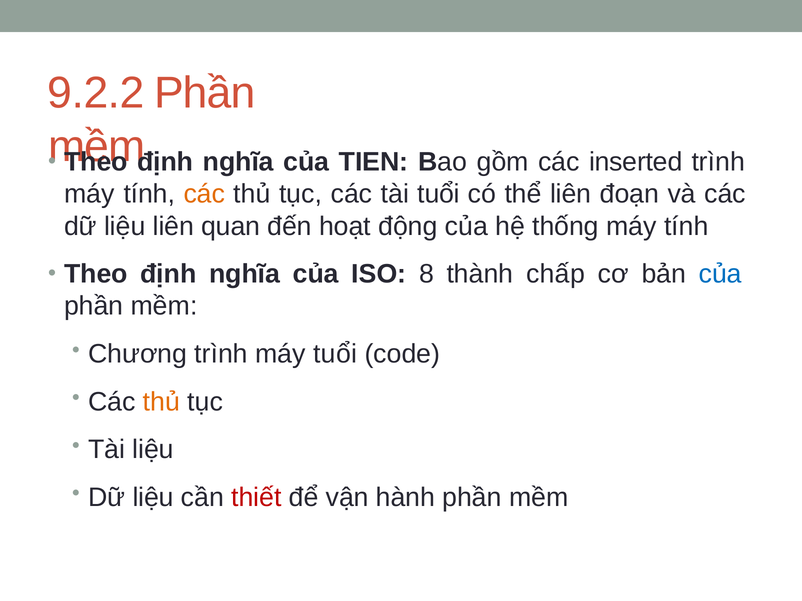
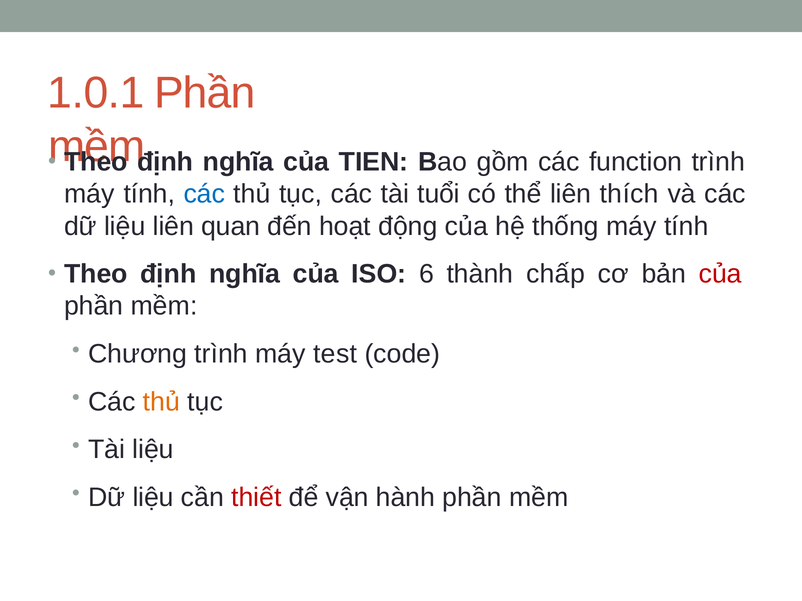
9.2.2: 9.2.2 -> 1.0.1 (96, 93)
inserted: inserted -> function (636, 162)
các colour: orange -> blue (204, 194)
đoạn: đoạn -> thích (629, 194)
8: 8 -> 6 (427, 274)
của colour: blue -> red (720, 274)
máy tuổi: tuổi -> test (335, 354)
